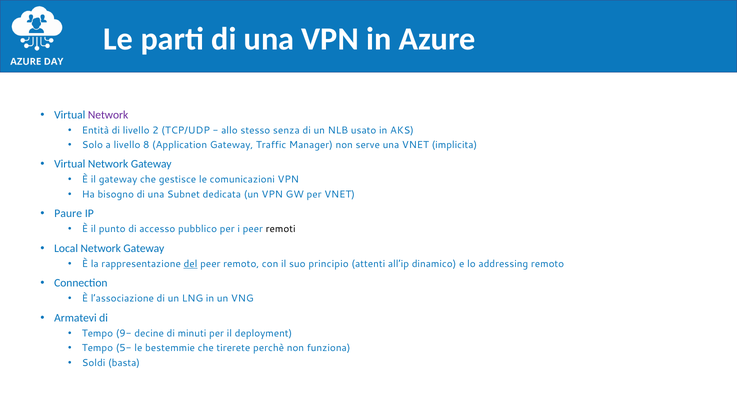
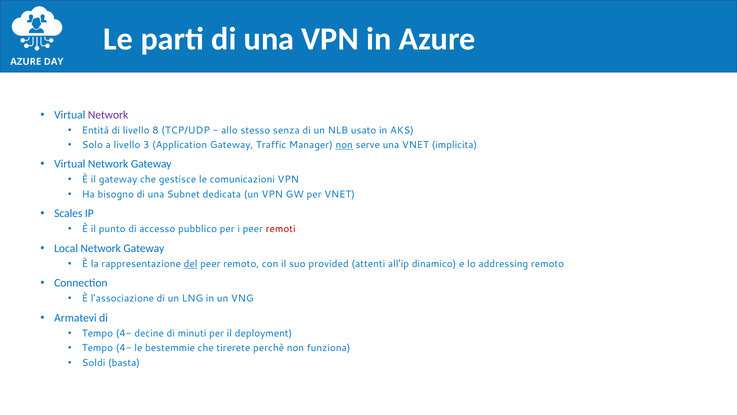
2: 2 -> 8 (155, 130)
8: 8 -> 3 (146, 145)
non underline: none -> present (344, 145)
Paure: Paure -> Scales (68, 213)
remoti colour: black -> red (281, 229)
principio: principio -> provided (329, 264)
9-: 9- -> 4- (124, 333)
5-: 5- -> 4- (124, 348)
